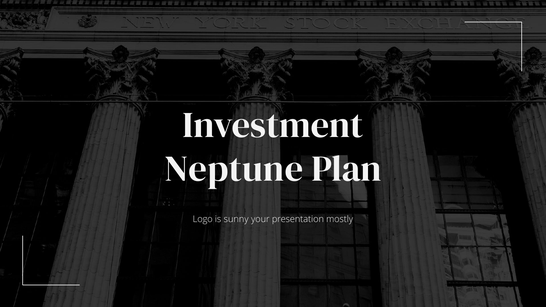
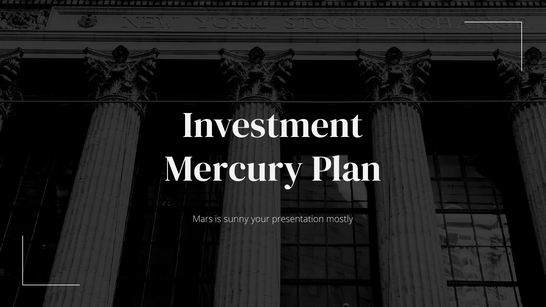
Neptune: Neptune -> Mercury (234, 169)
Logo: Logo -> Mars (203, 219)
